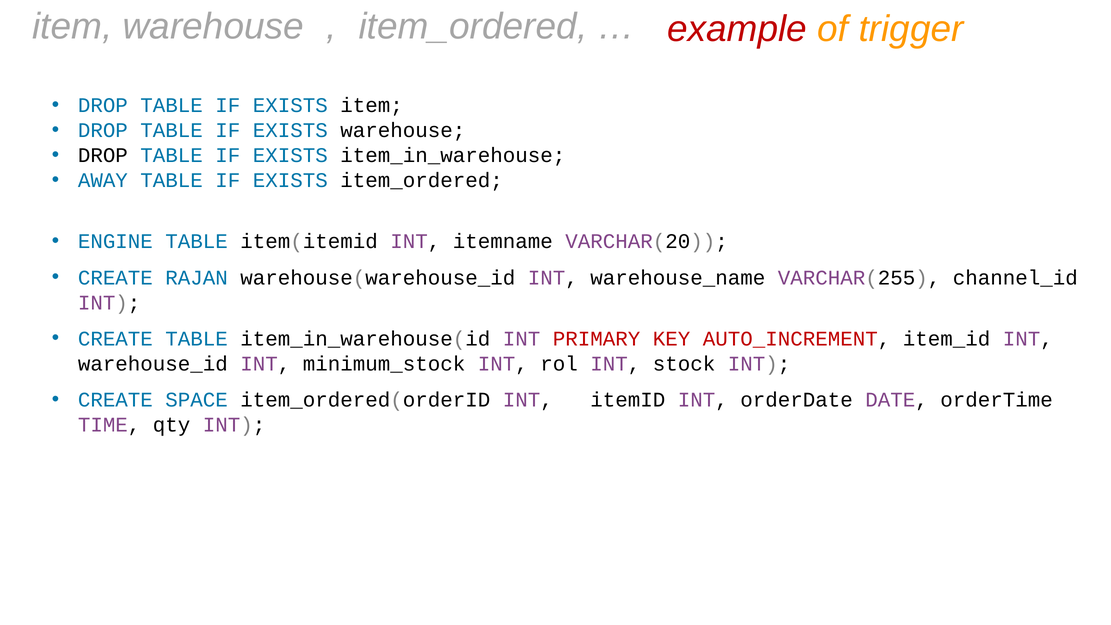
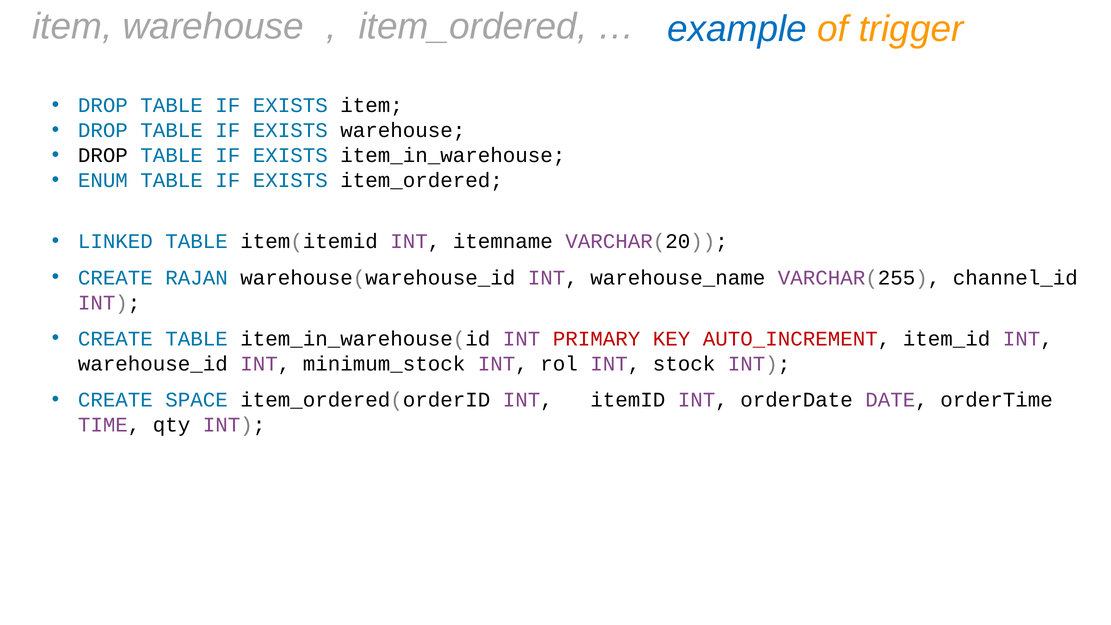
example colour: red -> blue (737, 29)
AWAY: AWAY -> ENUM (103, 180)
ENGINE: ENGINE -> LINKED (115, 242)
